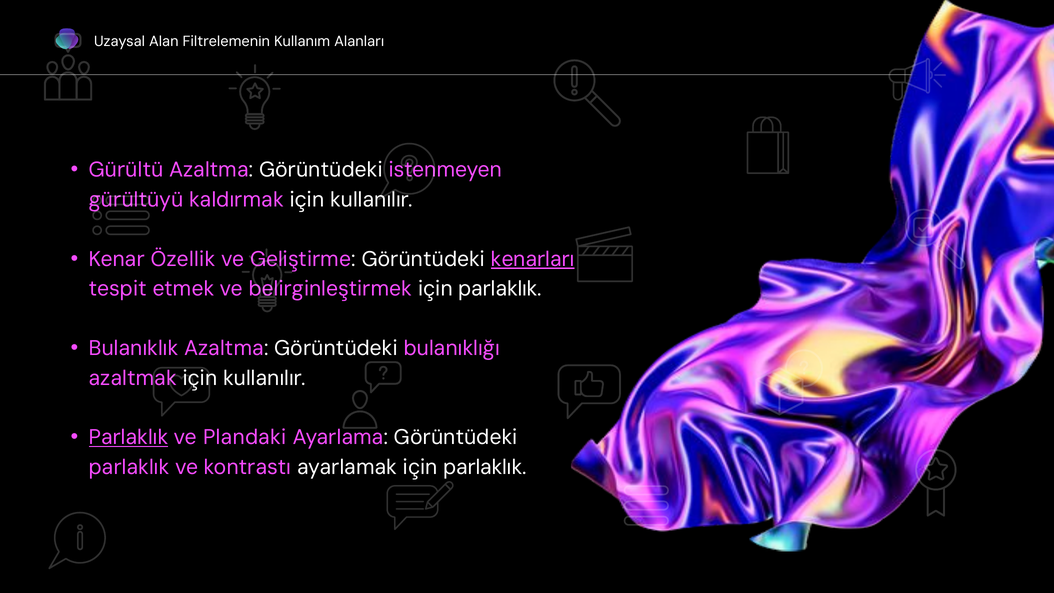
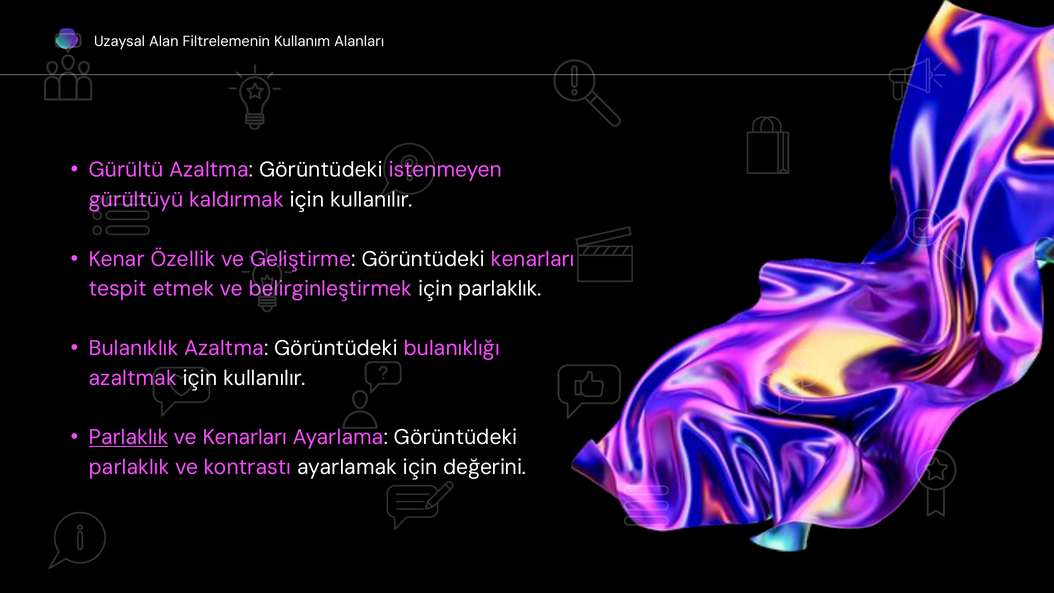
kenarları underline: present -> none (533, 259)
ve Plandaki: Plandaki -> Kenarları (245, 437)
ayarlamak için parlaklık: parlaklık -> değerini (485, 467)
